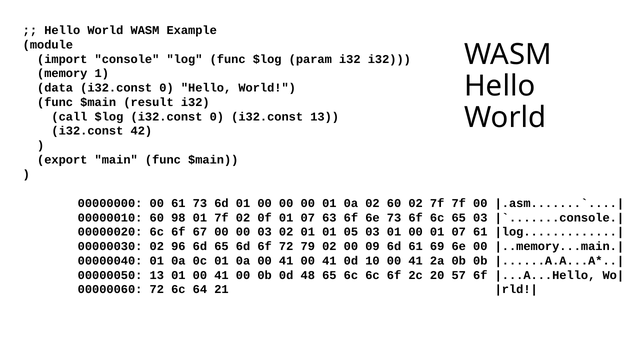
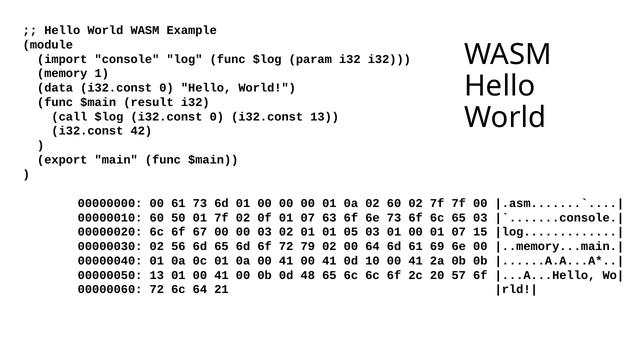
98: 98 -> 50 (178, 218)
07 61: 61 -> 15 (480, 232)
96: 96 -> 56 (178, 247)
00 09: 09 -> 64 (372, 247)
